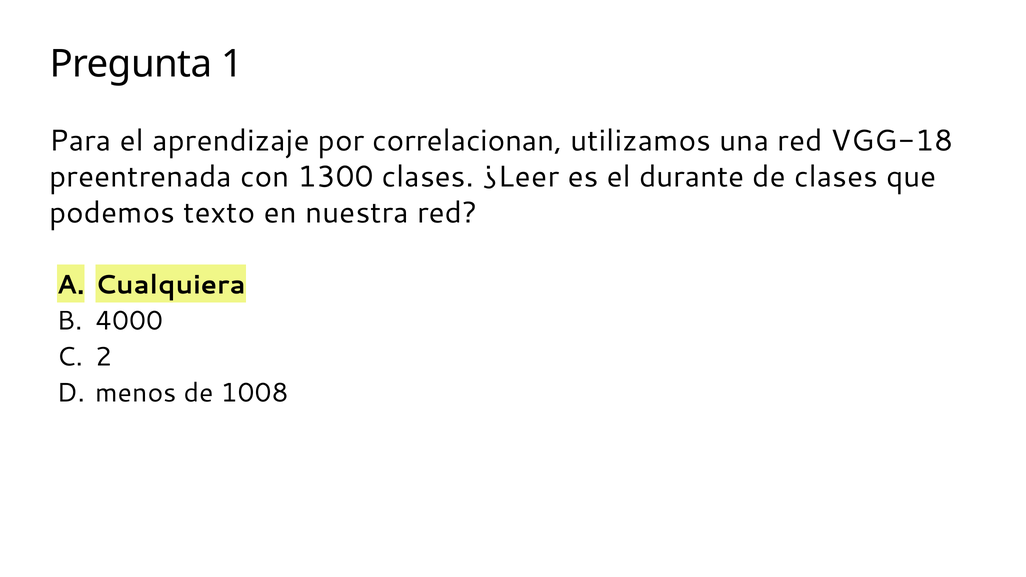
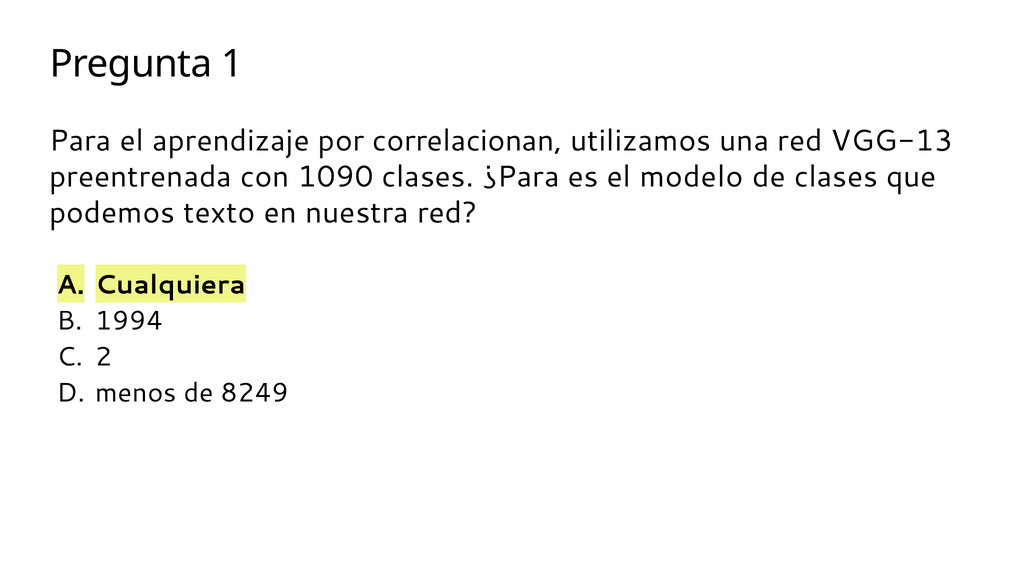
VGG-18: VGG-18 -> VGG-13 (892, 141)
1300: 1300 -> 1090 (336, 177)
¿Leer: ¿Leer -> ¿Para (521, 177)
durante: durante -> modelo (692, 177)
4000: 4000 -> 1994 (129, 321)
1008: 1008 -> 8249 (255, 393)
